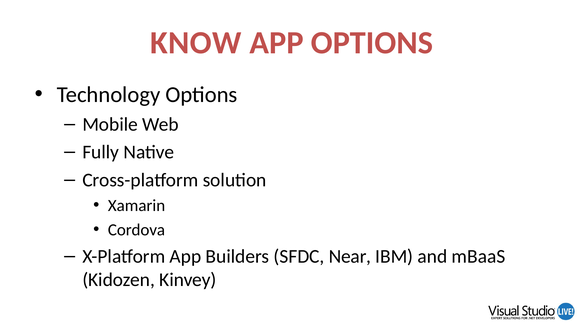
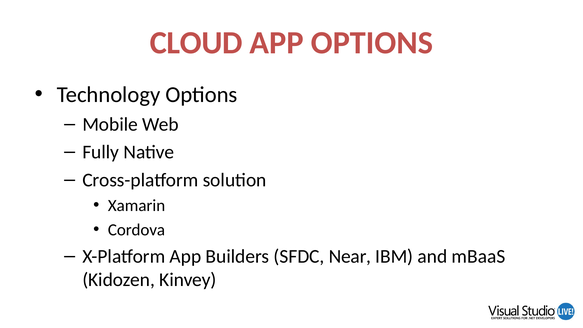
KNOW: KNOW -> CLOUD (196, 43)
